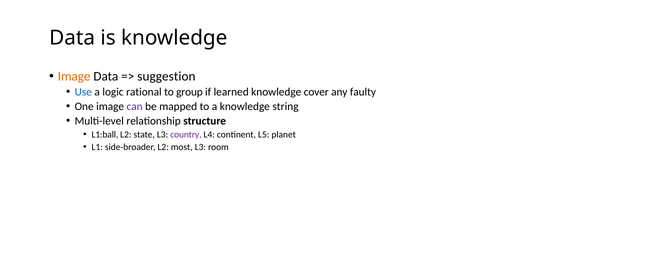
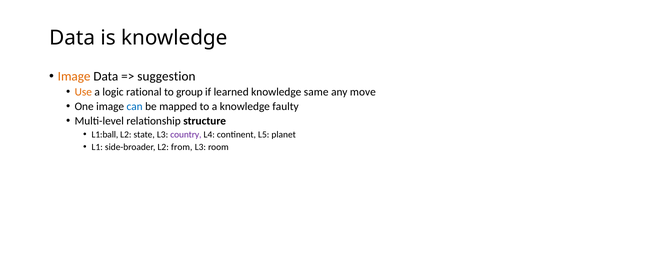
Use colour: blue -> orange (83, 92)
cover: cover -> same (316, 92)
faulty: faulty -> move (363, 92)
can colour: purple -> blue (135, 106)
string: string -> faulty (286, 106)
most: most -> from (182, 147)
